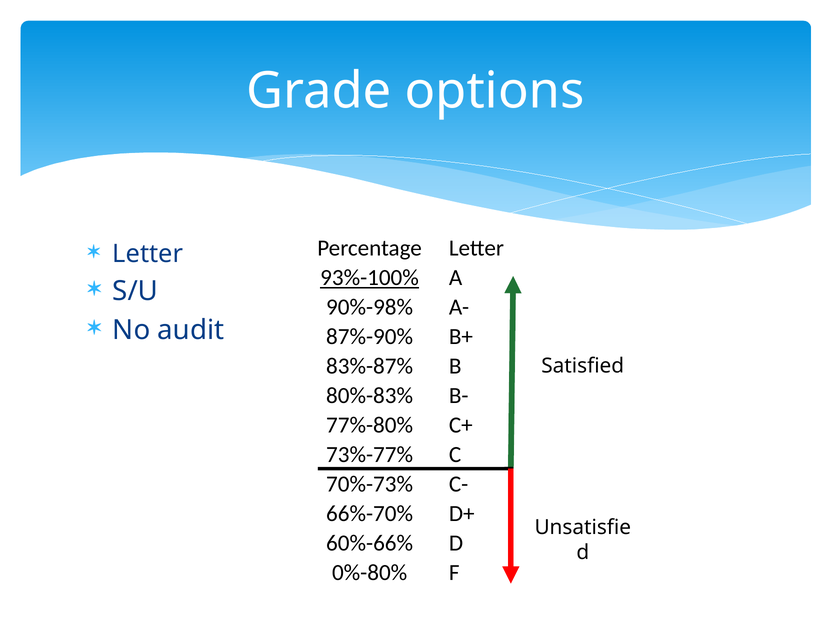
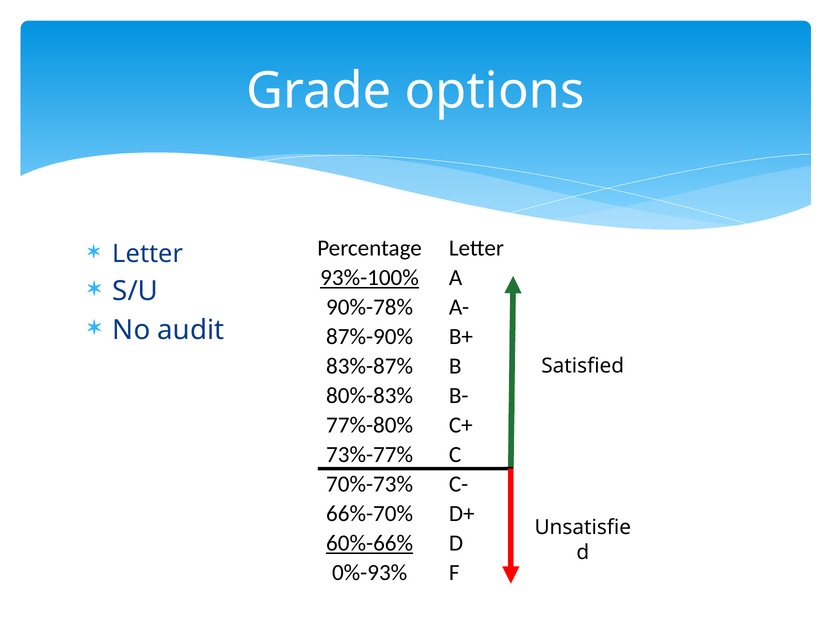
90%-98%: 90%-98% -> 90%-78% (370, 307)
60%-66% underline: none -> present (370, 543)
0%-80%: 0%-80% -> 0%-93% (370, 573)
